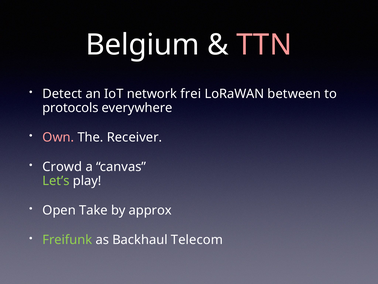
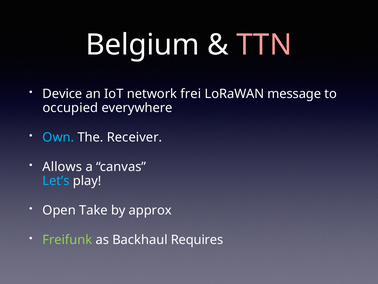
Detect: Detect -> Device (62, 94)
between: between -> message (294, 94)
protocols: protocols -> occupied (70, 108)
Own colour: pink -> light blue (58, 137)
Crowd: Crowd -> Allows (62, 167)
Let’s colour: light green -> light blue (56, 181)
Telecom: Telecom -> Requires (197, 239)
